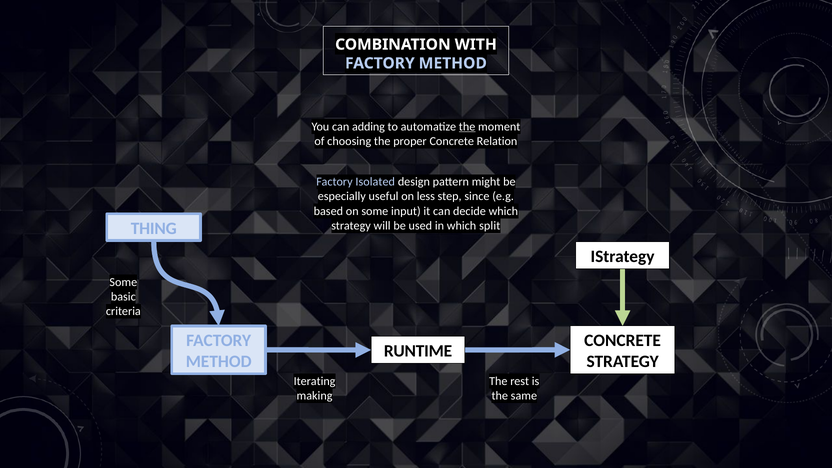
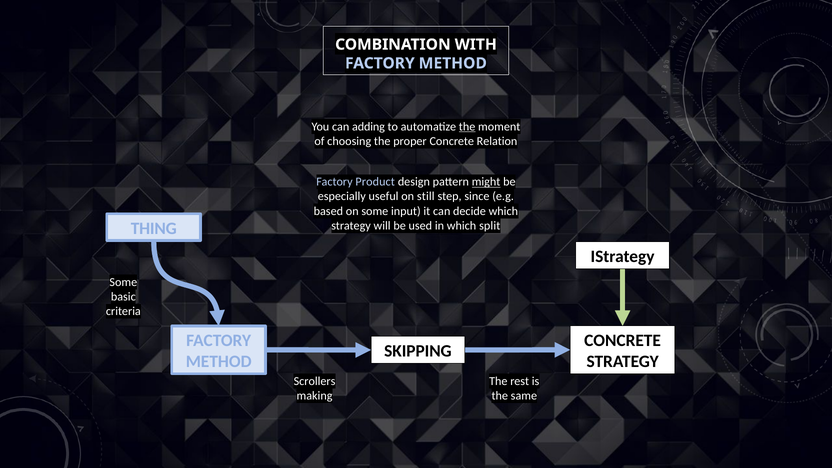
Isolated: Isolated -> Product (375, 182)
might underline: none -> present (486, 182)
less: less -> still (426, 196)
RUNTIME: RUNTIME -> SKIPPING (418, 351)
Iterating: Iterating -> Scrollers (315, 381)
